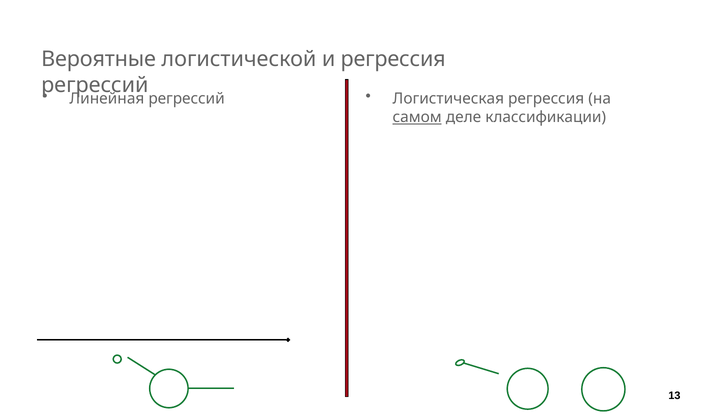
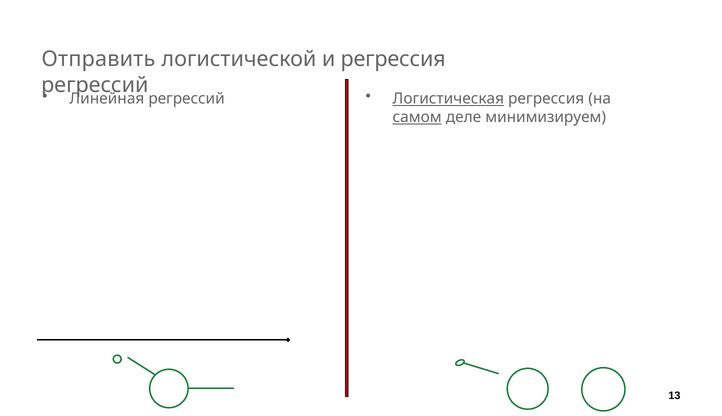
Вероятные: Вероятные -> Отправить (98, 59)
Логистическая underline: none -> present (448, 99)
классификации: классификации -> минимизируем (546, 117)
